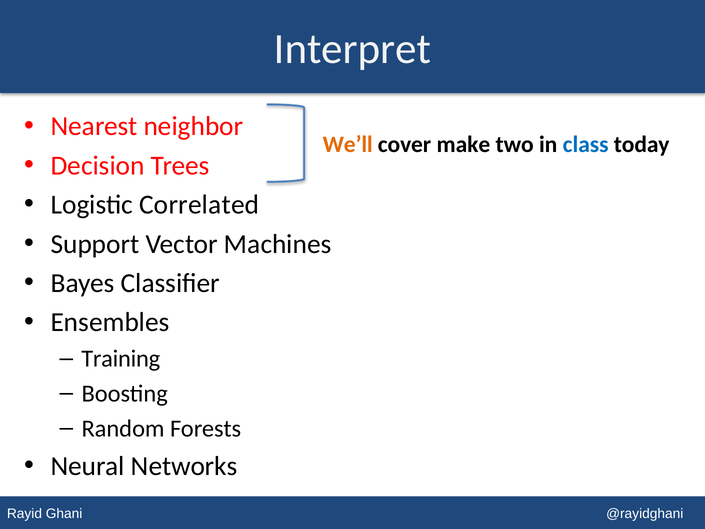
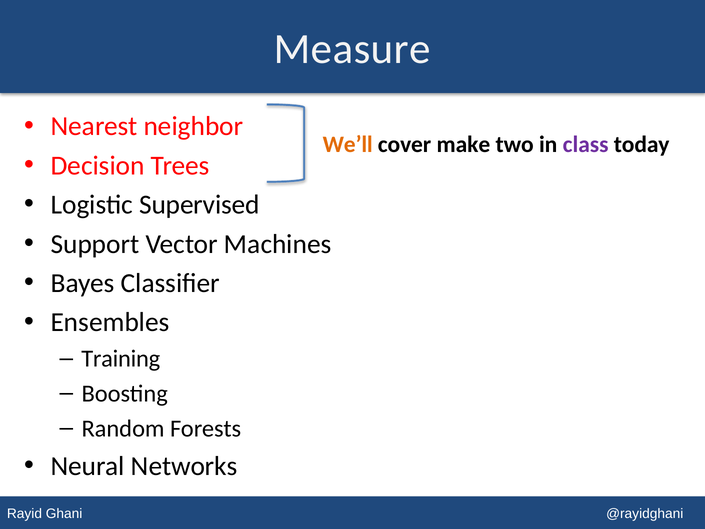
Interpret: Interpret -> Measure (352, 49)
class colour: blue -> purple (586, 144)
Correlated: Correlated -> Supervised (199, 205)
